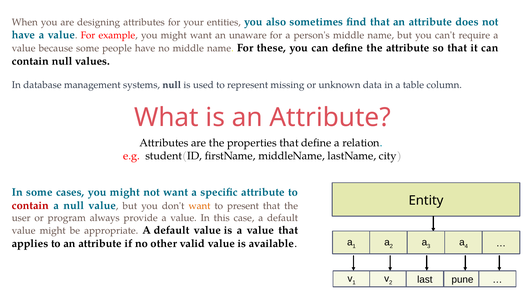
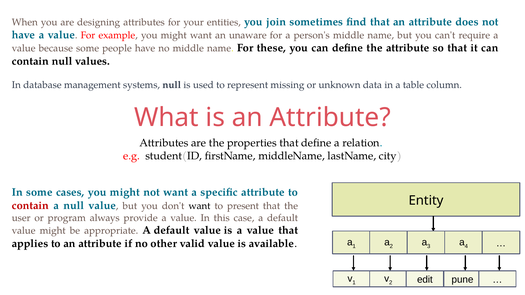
also: also -> join (276, 22)
want colour: orange -> black (199, 206)
last: last -> edit (425, 280)
